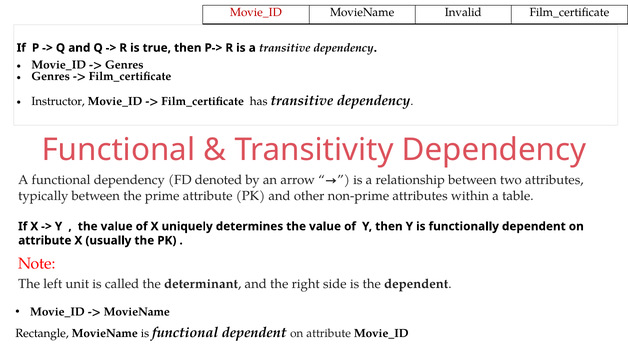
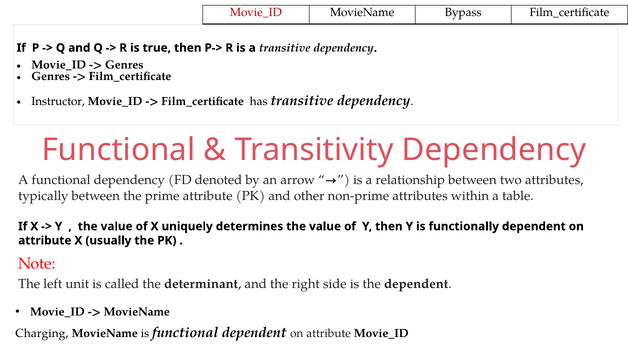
Invalid: Invalid -> Bypass (463, 12)
Rectangle: Rectangle -> Charging (42, 333)
